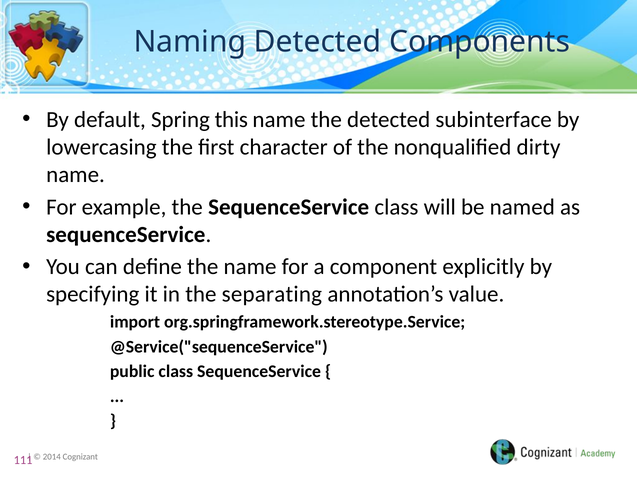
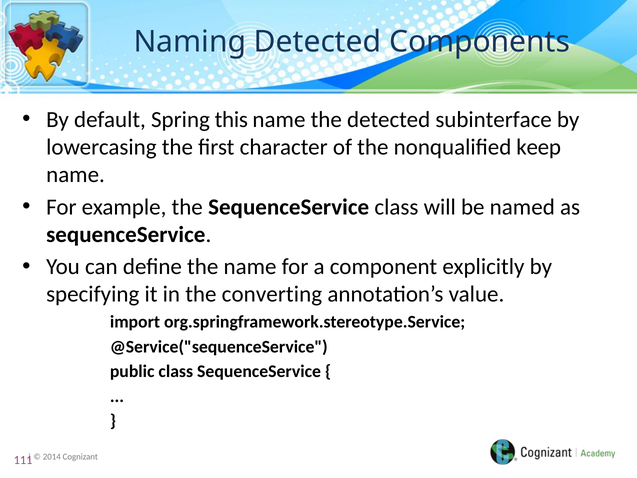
dirty: dirty -> keep (539, 147)
separating: separating -> converting (272, 294)
